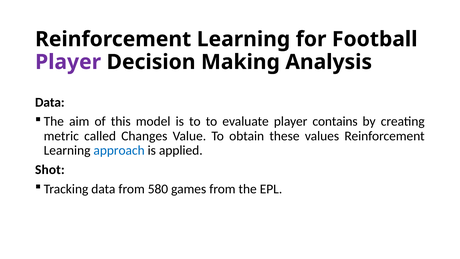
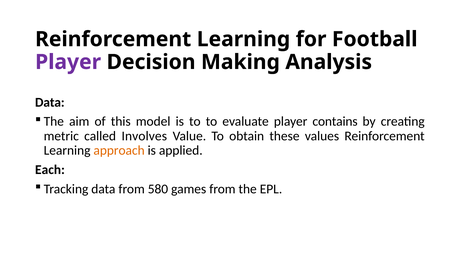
Changes: Changes -> Involves (144, 136)
approach colour: blue -> orange (119, 150)
Shot: Shot -> Each (50, 170)
